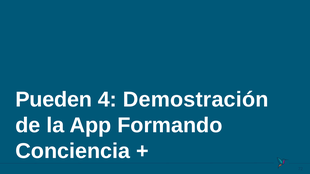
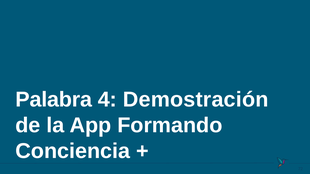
Pueden: Pueden -> Palabra (54, 100)
